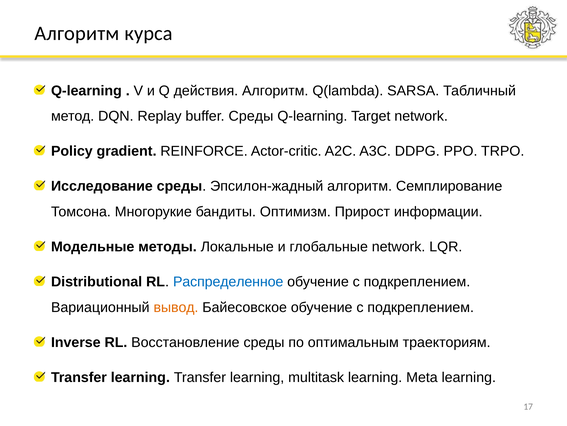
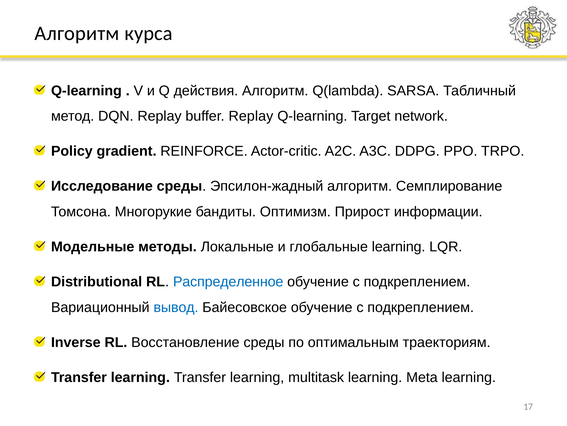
buffer Среды: Среды -> Replay (251, 116)
глобальные network: network -> learning (399, 246)
вывод colour: orange -> blue (176, 307)
